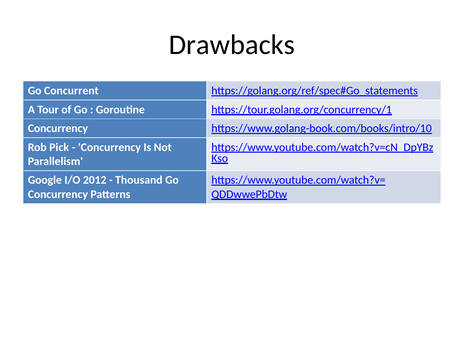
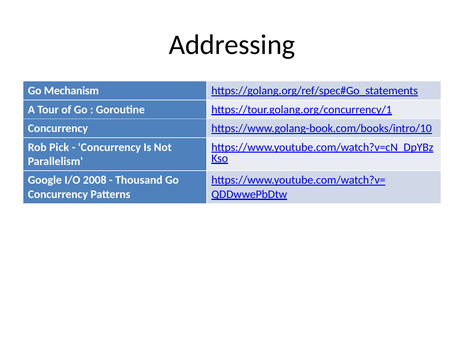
Drawbacks: Drawbacks -> Addressing (232, 45)
Concurrent: Concurrent -> Mechanism (71, 91)
2012: 2012 -> 2008 (95, 180)
